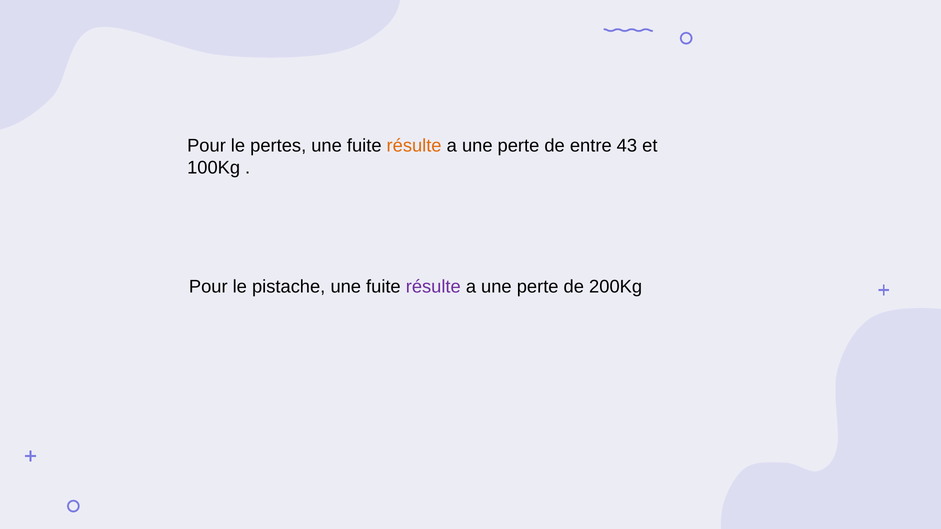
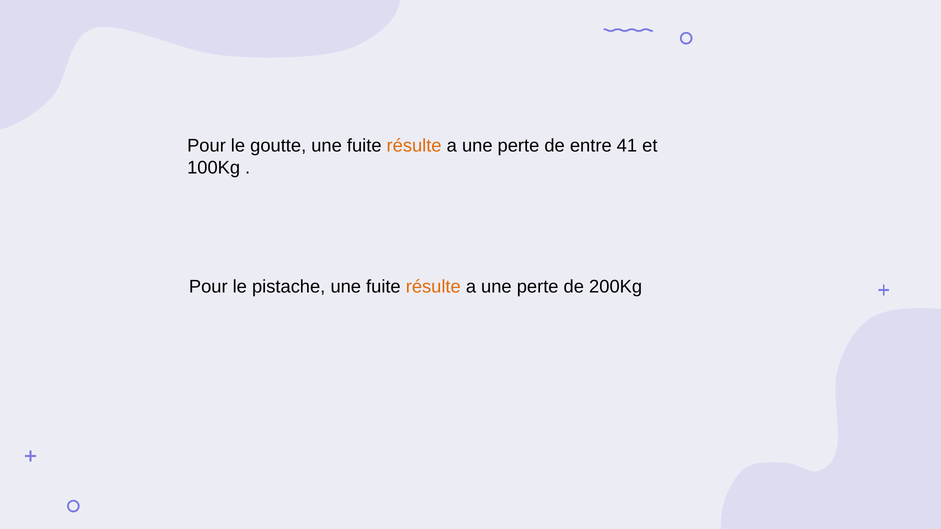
pertes: pertes -> goutte (278, 146)
43: 43 -> 41 (627, 146)
résulte colour: purple -> orange (433, 287)
